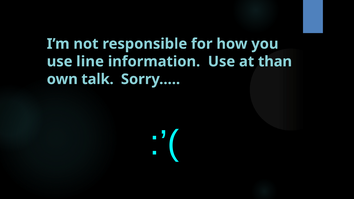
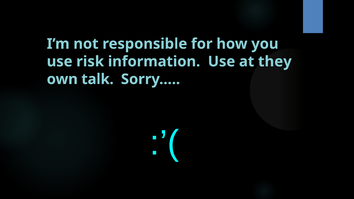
line: line -> risk (90, 62)
than: than -> they (275, 62)
